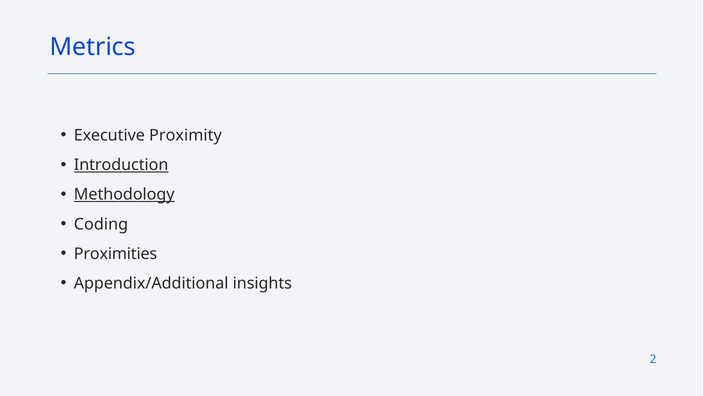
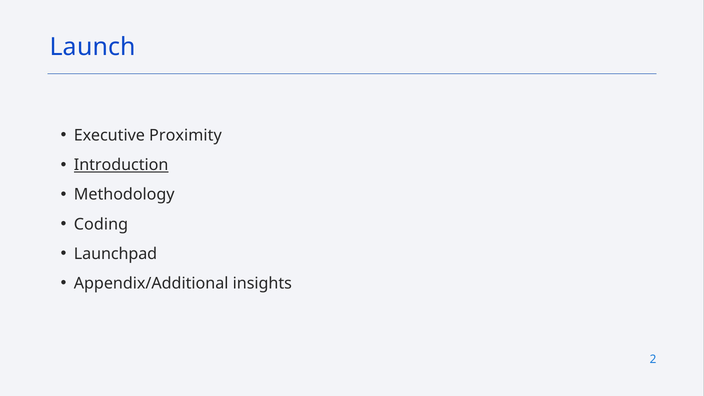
Metrics: Metrics -> Launch (93, 47)
Methodology underline: present -> none (124, 195)
Proximities: Proximities -> Launchpad (115, 254)
